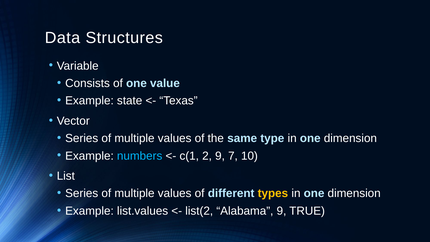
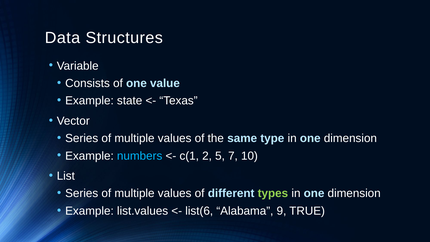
2 9: 9 -> 5 (220, 156)
types colour: yellow -> light green (273, 193)
list(2: list(2 -> list(6 (199, 211)
